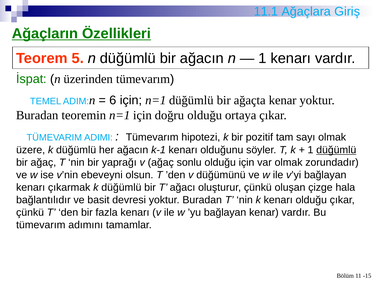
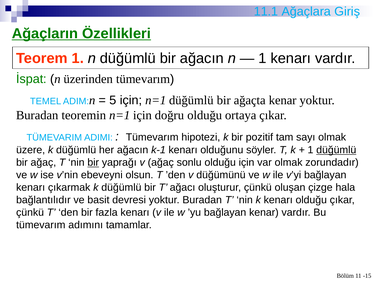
Teorem 5: 5 -> 1 (78, 58)
6: 6 -> 5 (113, 100)
bir underline: none -> present (93, 163)
